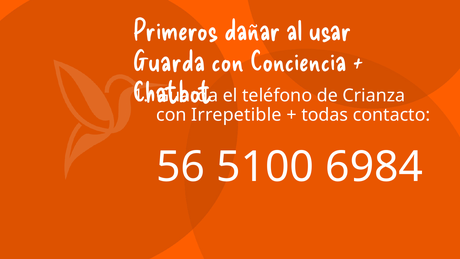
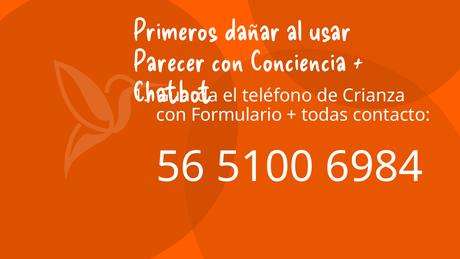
Guarda: Guarda -> Parecer (169, 62)
Irrepetible: Irrepetible -> Formulario (237, 115)
